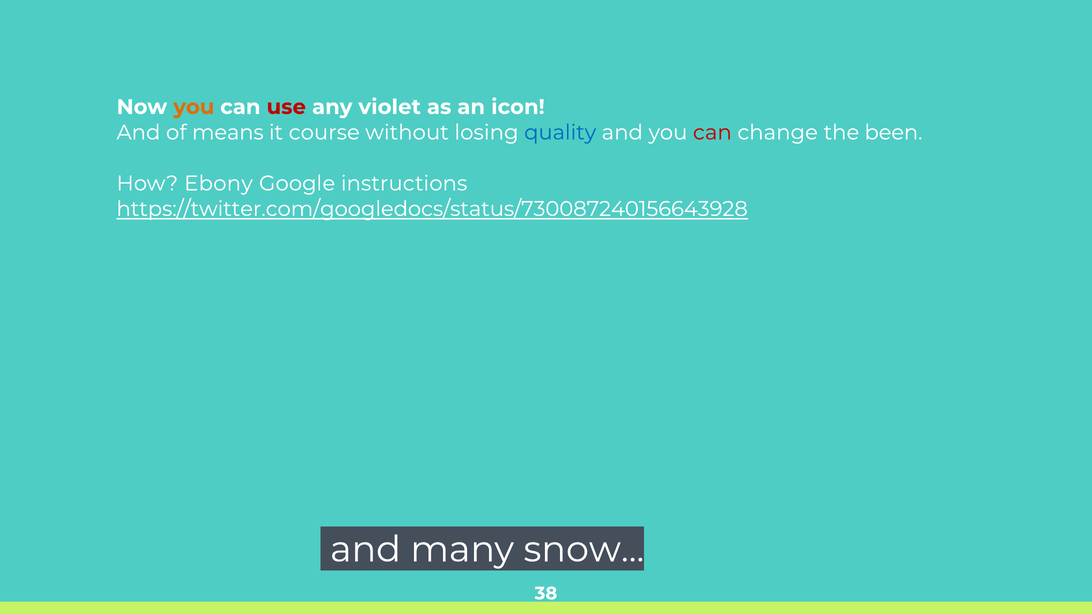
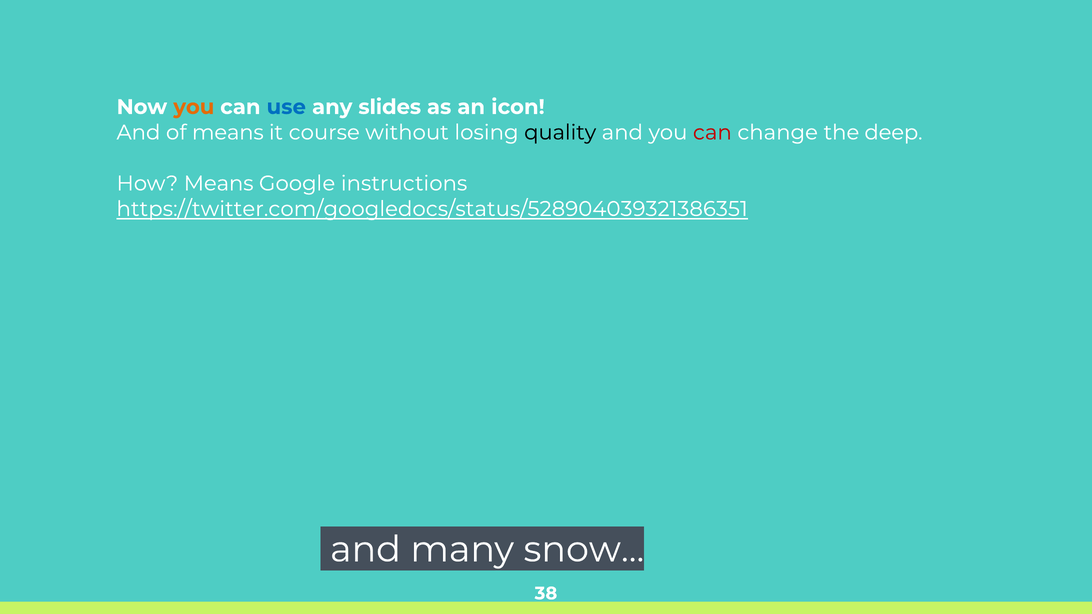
use colour: red -> blue (286, 107)
violet: violet -> slides (390, 107)
quality colour: blue -> black (560, 133)
been: been -> deep (893, 133)
How Ebony: Ebony -> Means (219, 184)
https://twitter.com/googledocs/status/730087240156643928: https://twitter.com/googledocs/status/730087240156643928 -> https://twitter.com/googledocs/status/528904039321386351 (432, 209)
